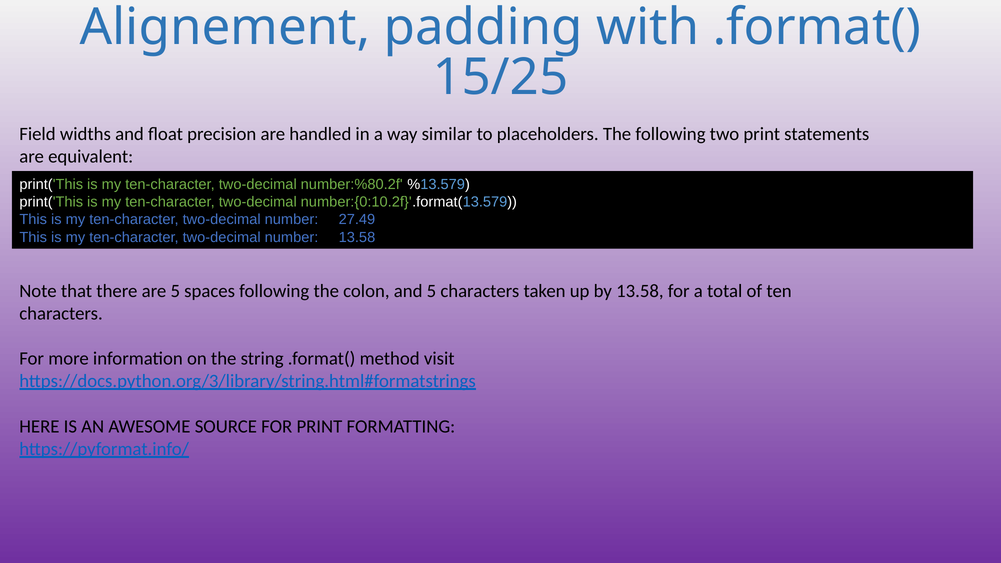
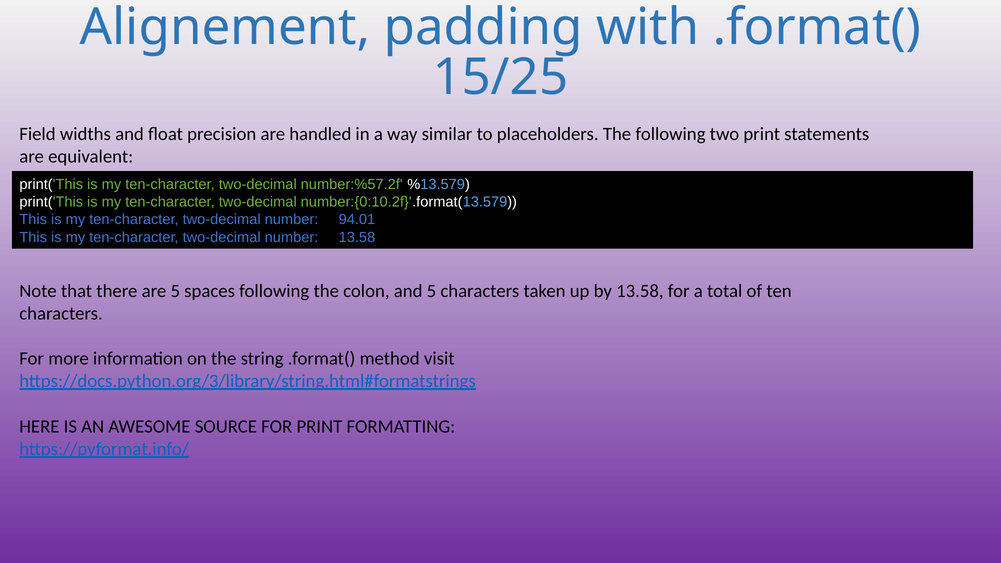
number:%80.2f: number:%80.2f -> number:%57.2f (352, 185)
27.49: 27.49 -> 94.01 (357, 220)
